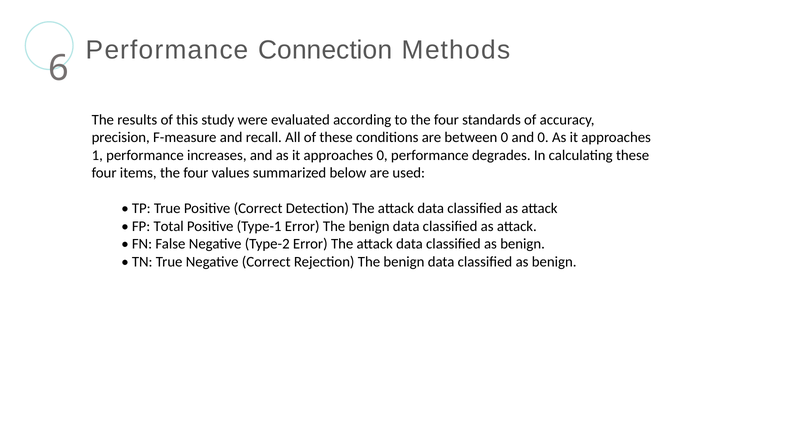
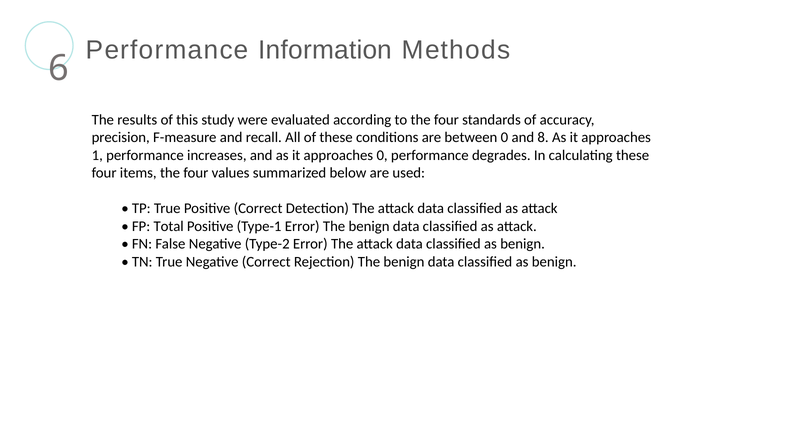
Connection: Connection -> Information (325, 50)
and 0: 0 -> 8 (543, 137)
